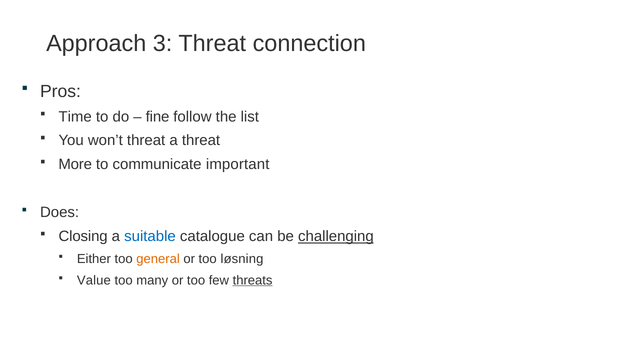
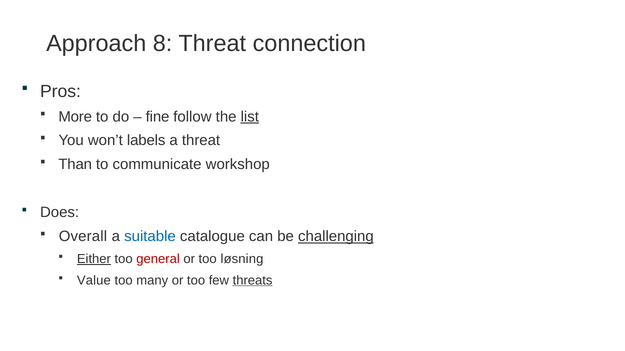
3: 3 -> 8 (163, 43)
Time: Time -> More (75, 117)
list underline: none -> present (250, 117)
won’t threat: threat -> labels (146, 141)
More: More -> Than (75, 165)
important: important -> workshop (238, 165)
Closing: Closing -> Overall (83, 237)
Either underline: none -> present (94, 259)
general colour: orange -> red (158, 259)
